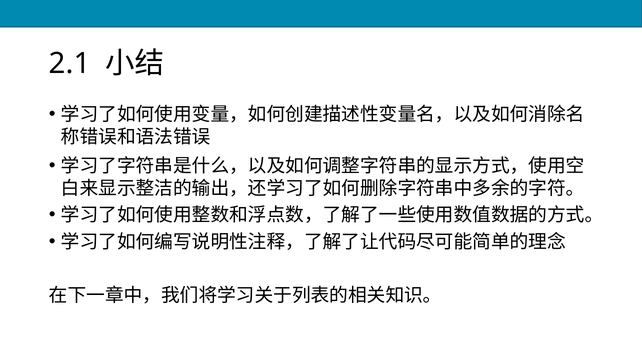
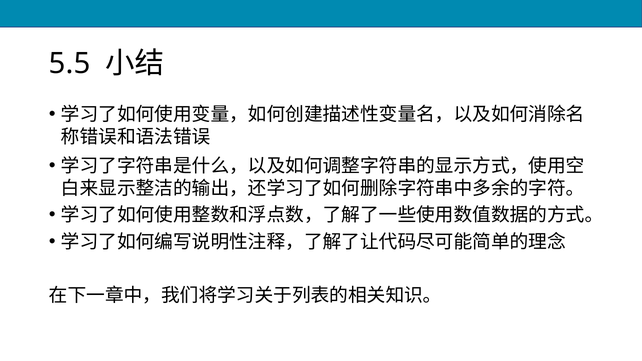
2.1: 2.1 -> 5.5 (70, 64)
